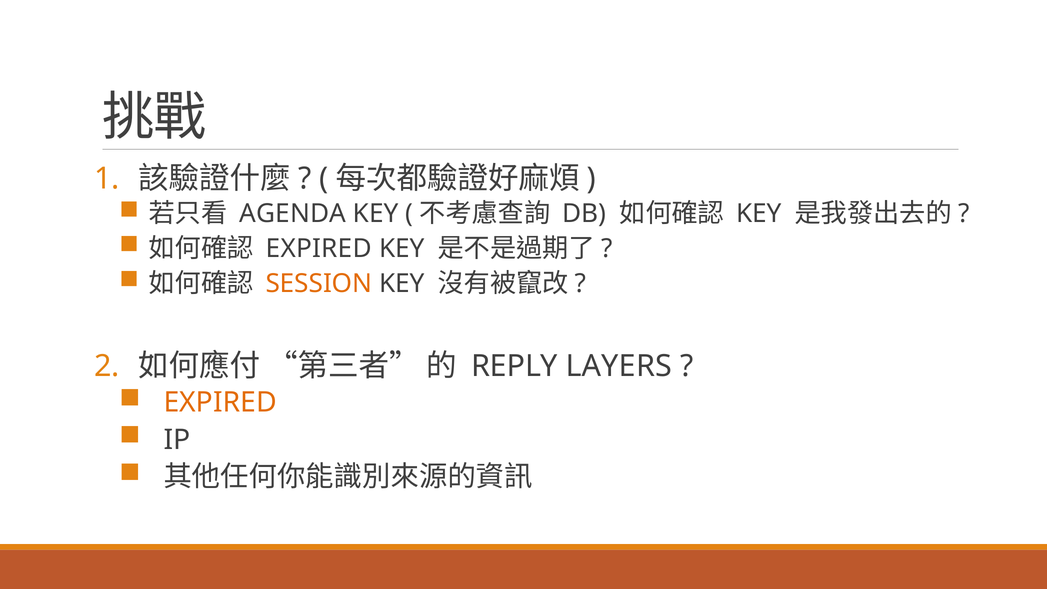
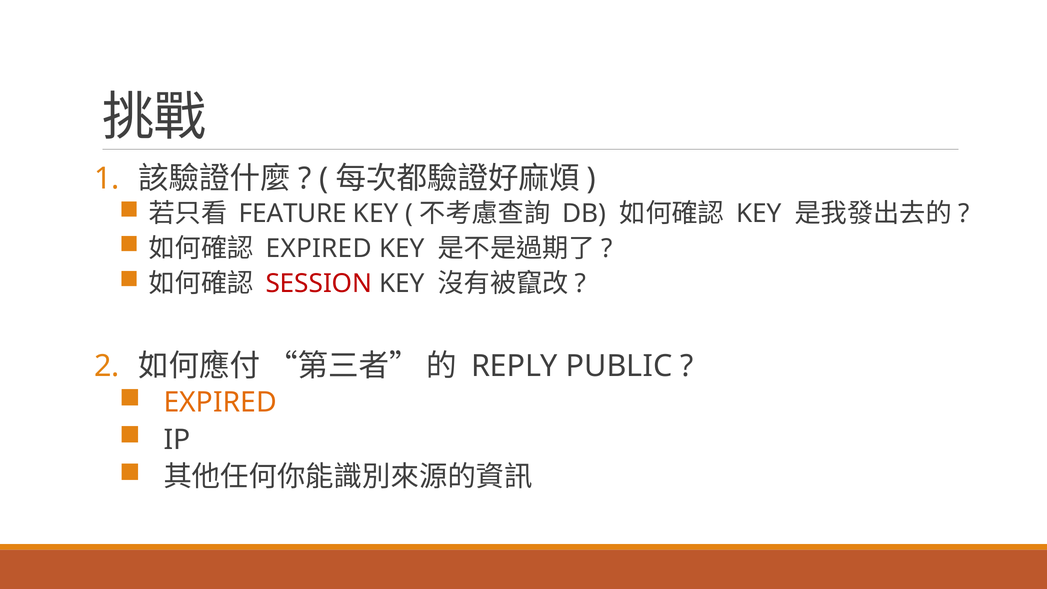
AGENDA: AGENDA -> FEATURE (293, 214)
SESSION colour: orange -> red (319, 283)
LAYERS: LAYERS -> PUBLIC (619, 366)
